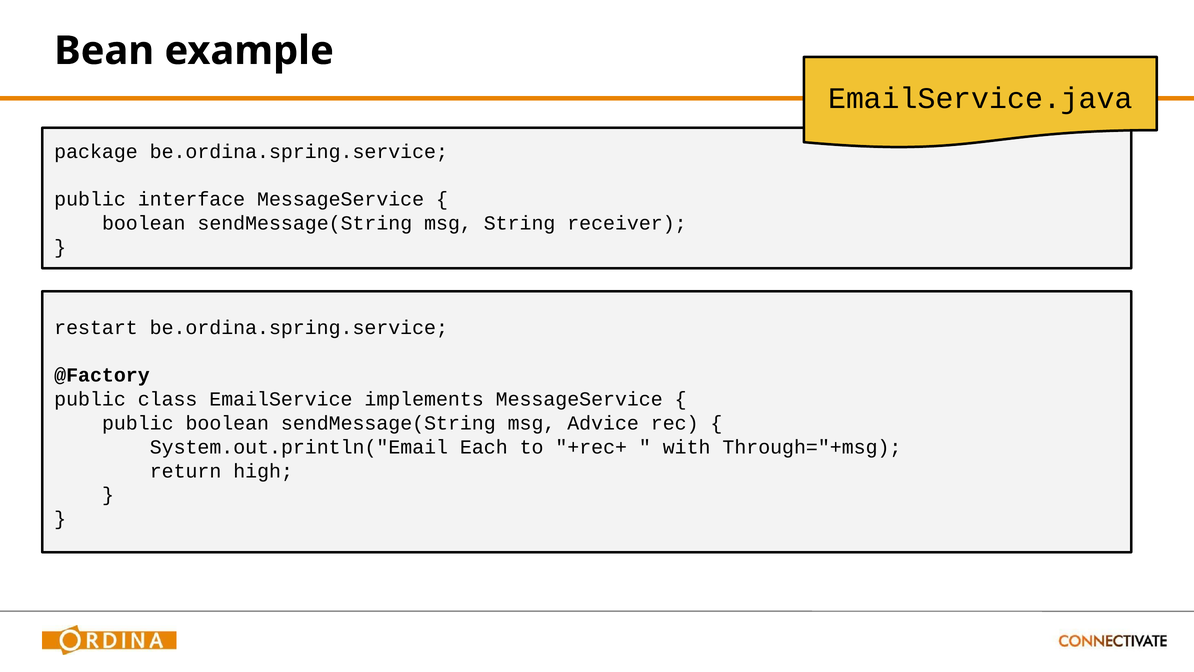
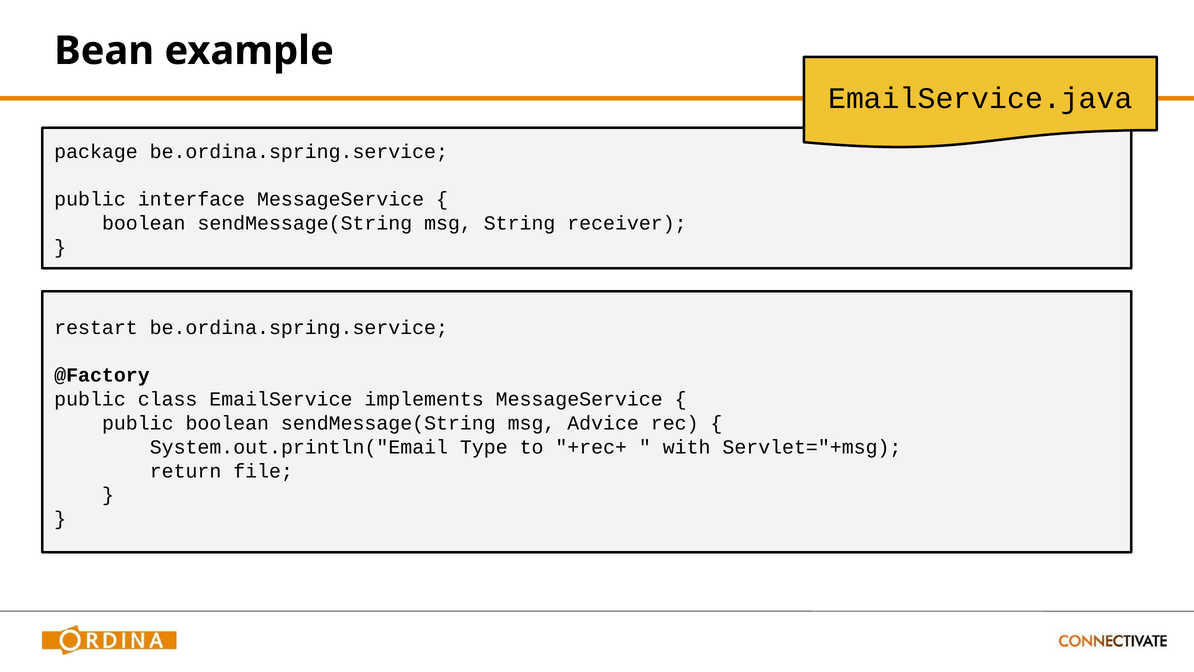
Each: Each -> Type (484, 447)
Through="+msg: Through="+msg -> Servlet="+msg (812, 447)
high: high -> file (263, 471)
